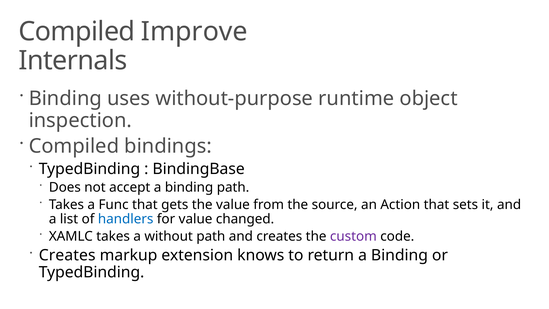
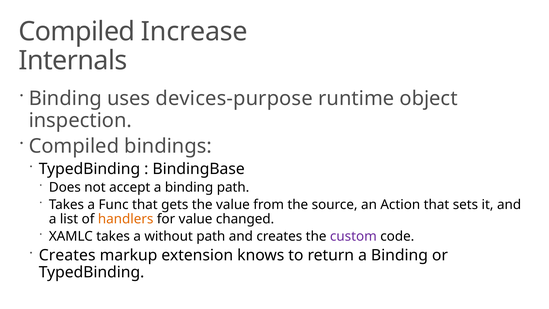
Improve: Improve -> Increase (194, 31)
without-purpose: without-purpose -> devices-purpose (234, 99)
handlers colour: blue -> orange (126, 219)
